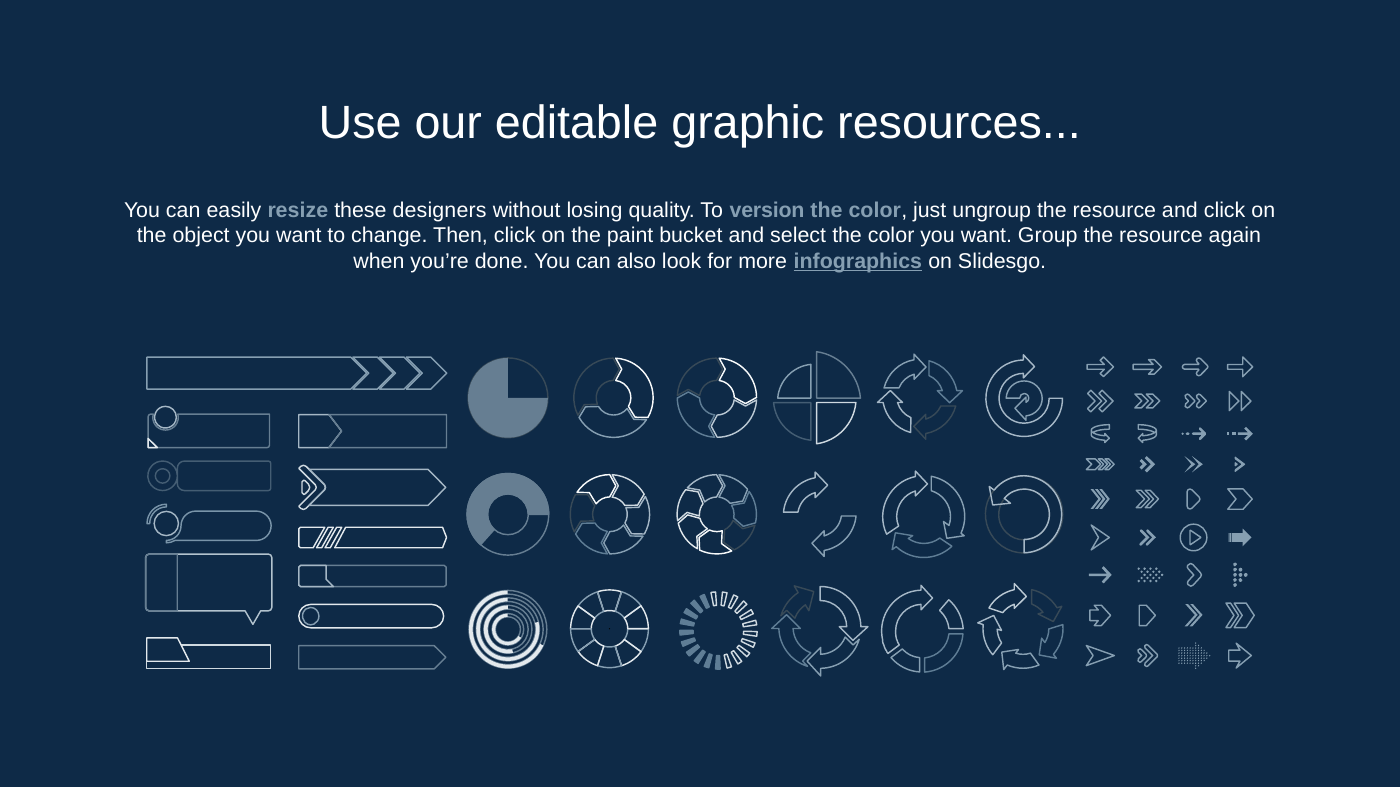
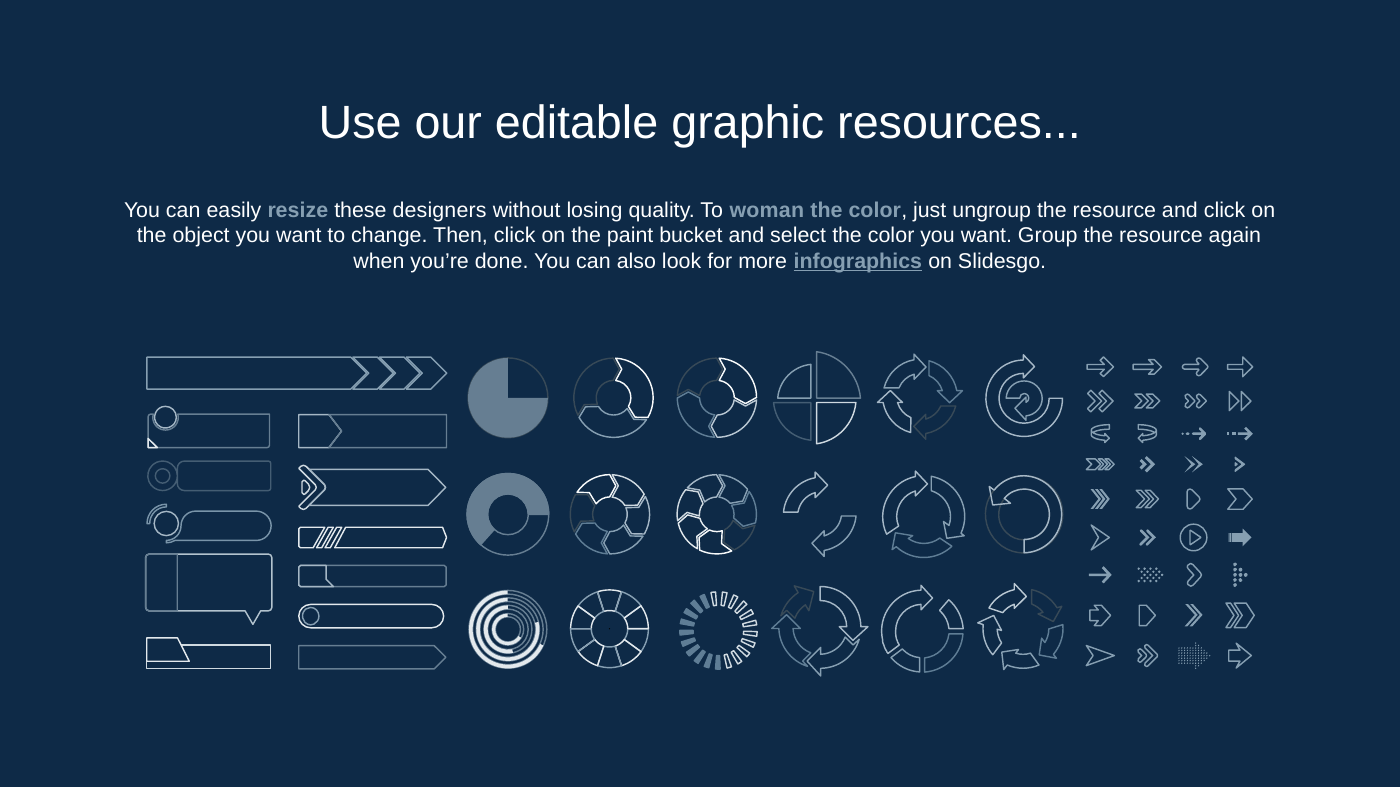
version: version -> woman (767, 210)
